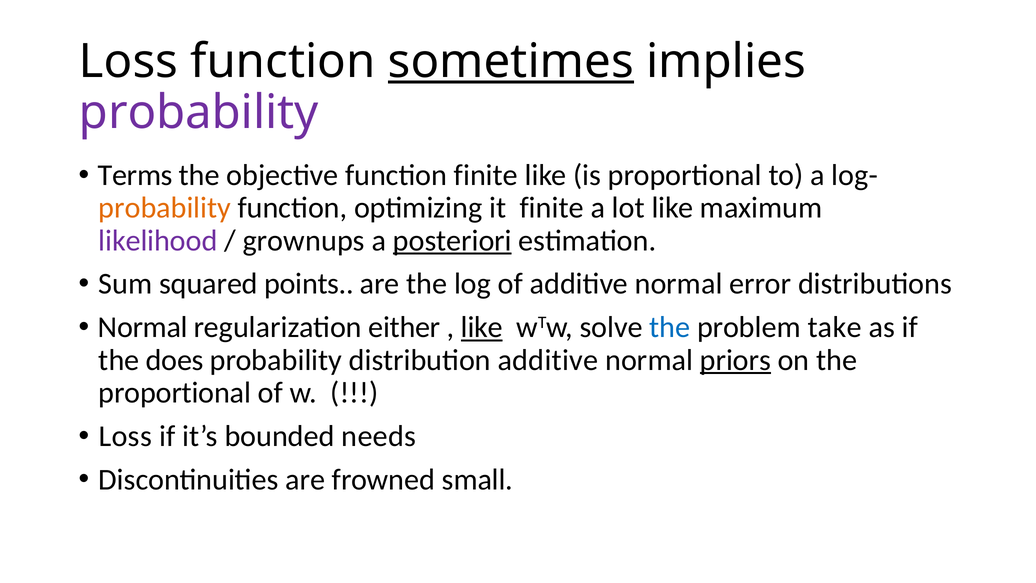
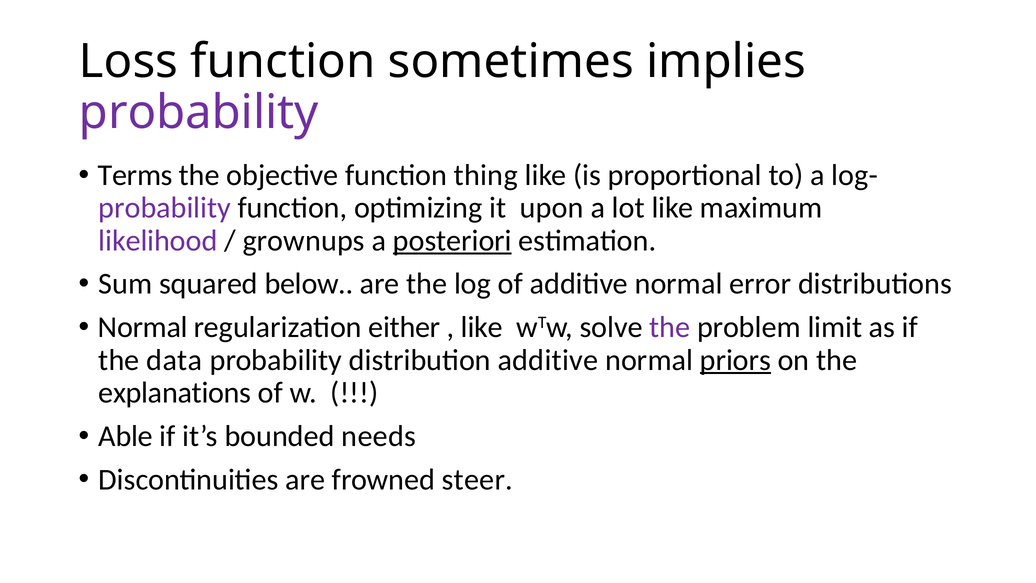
sometimes underline: present -> none (511, 61)
function finite: finite -> thing (486, 175)
probability colour: orange -> purple (165, 208)
it finite: finite -> upon (552, 208)
points: points -> below (309, 284)
like underline: present -> none (482, 327)
the colour: blue -> purple (670, 327)
take: take -> limit (835, 327)
does: does -> data (174, 360)
proportional: proportional -> explanations (175, 393)
Loss: Loss -> Able (126, 436)
small: small -> steer (477, 479)
